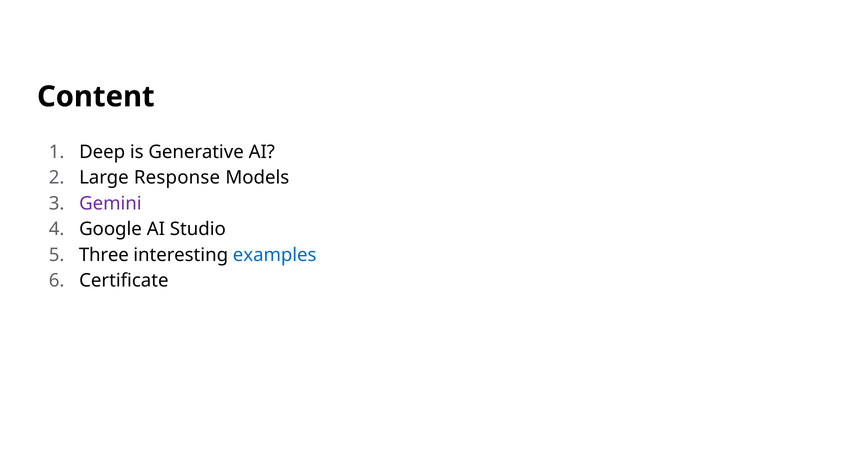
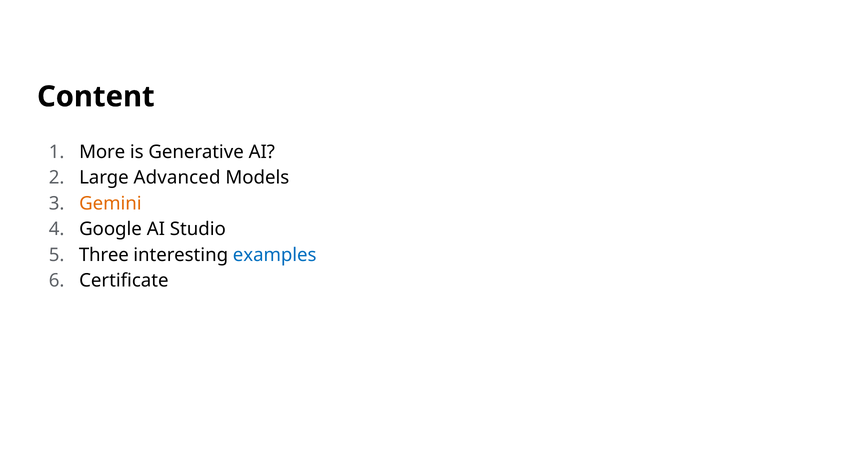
Deep: Deep -> More (102, 152)
Response: Response -> Advanced (177, 178)
Gemini colour: purple -> orange (110, 204)
